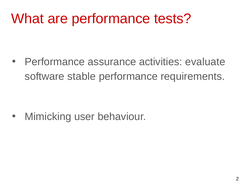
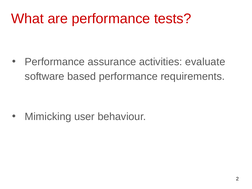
stable: stable -> based (82, 76)
